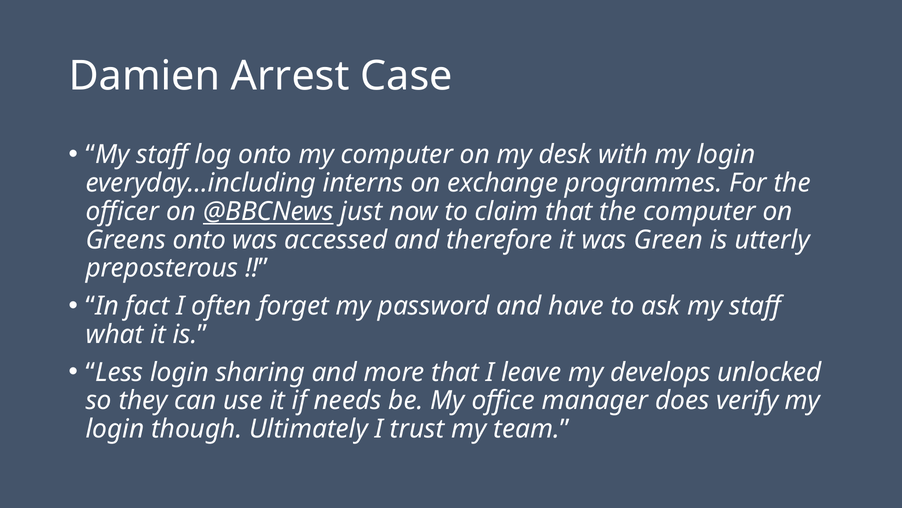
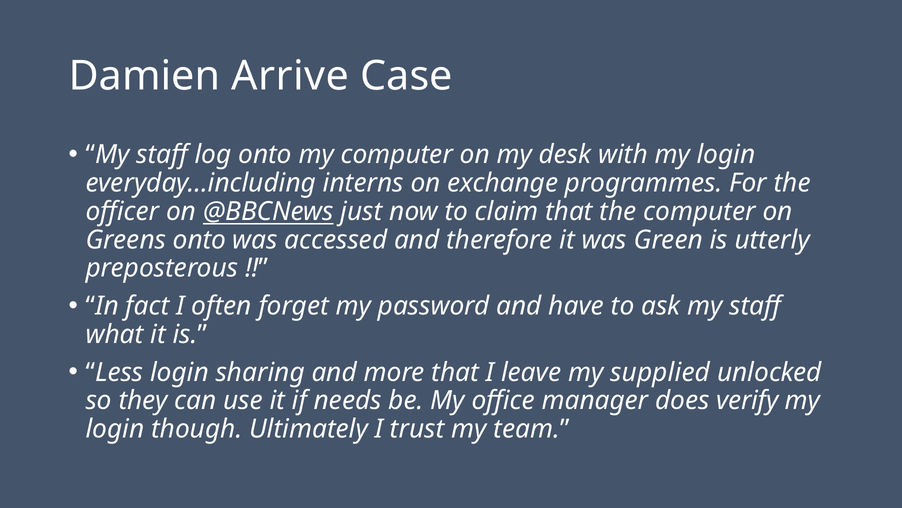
Arrest: Arrest -> Arrive (290, 76)
develops: develops -> supplied (660, 372)
